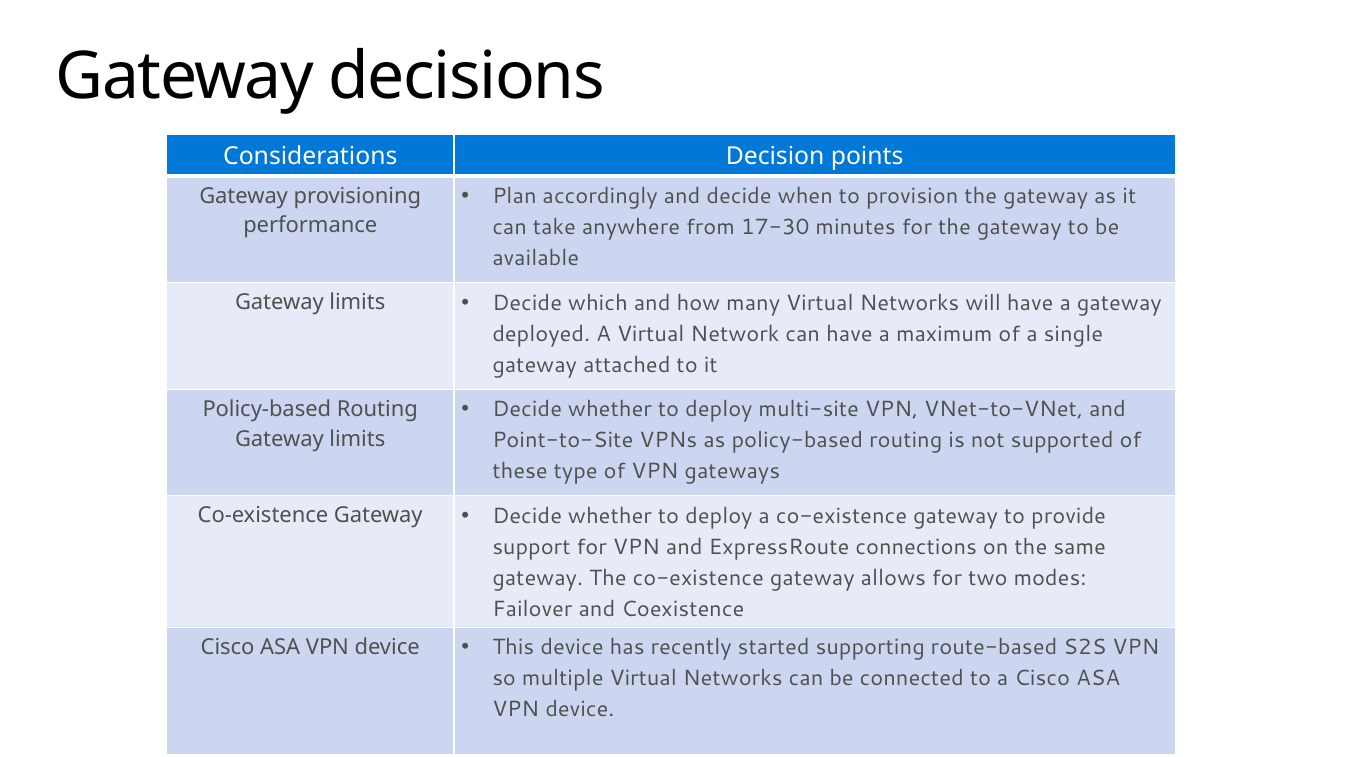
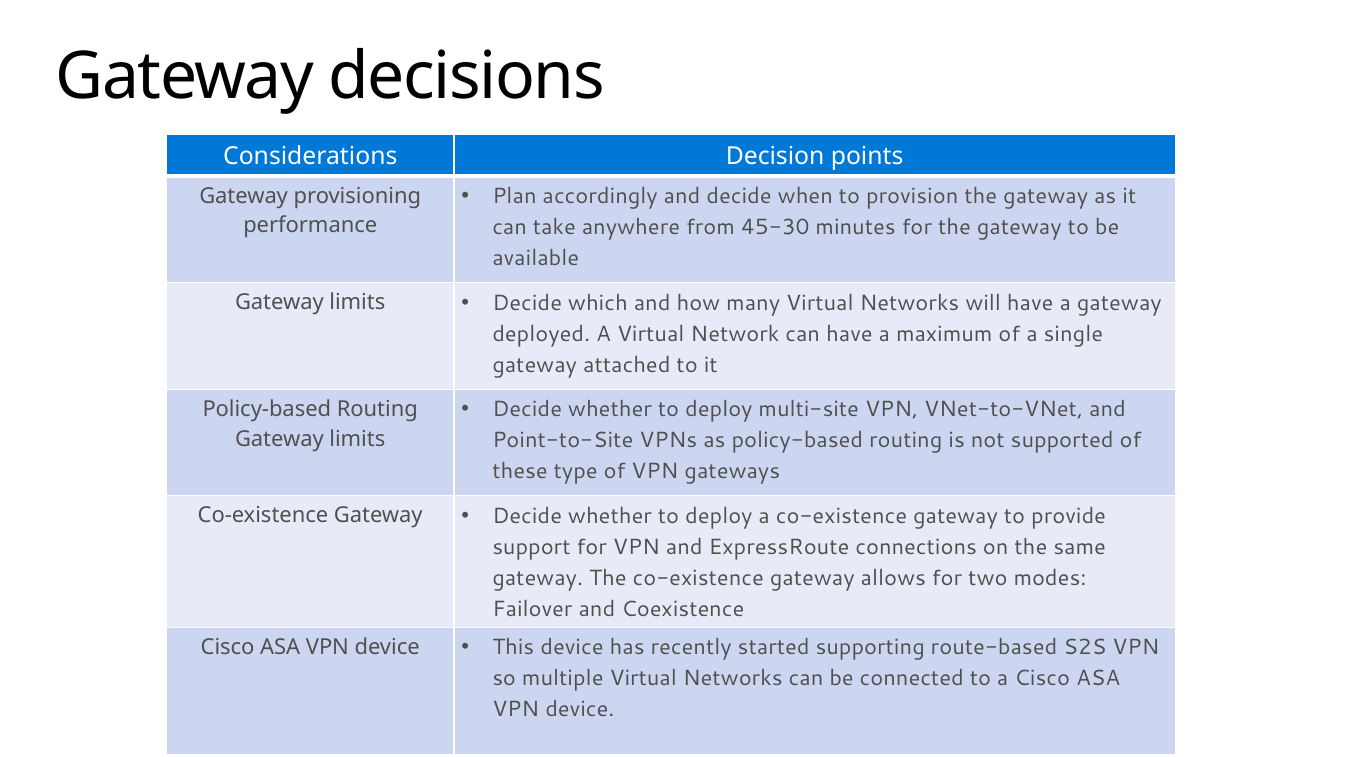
17-30: 17-30 -> 45-30 (775, 227)
